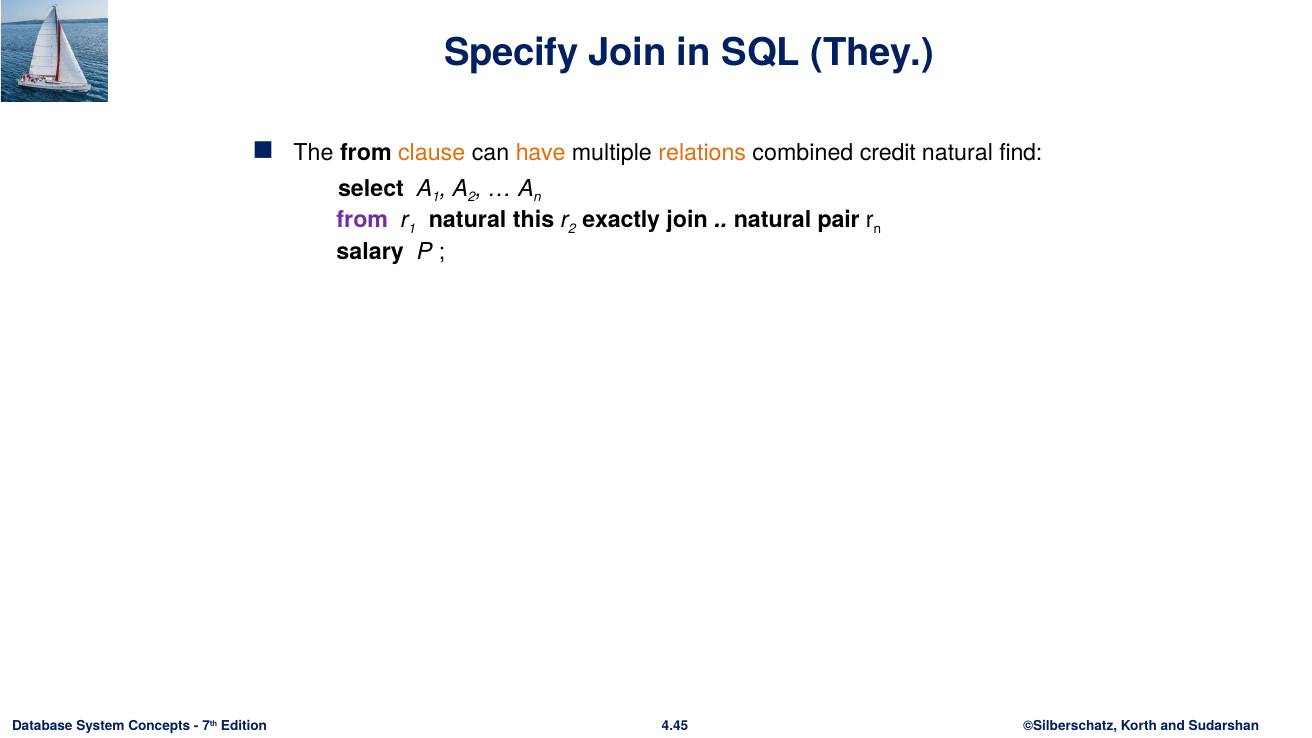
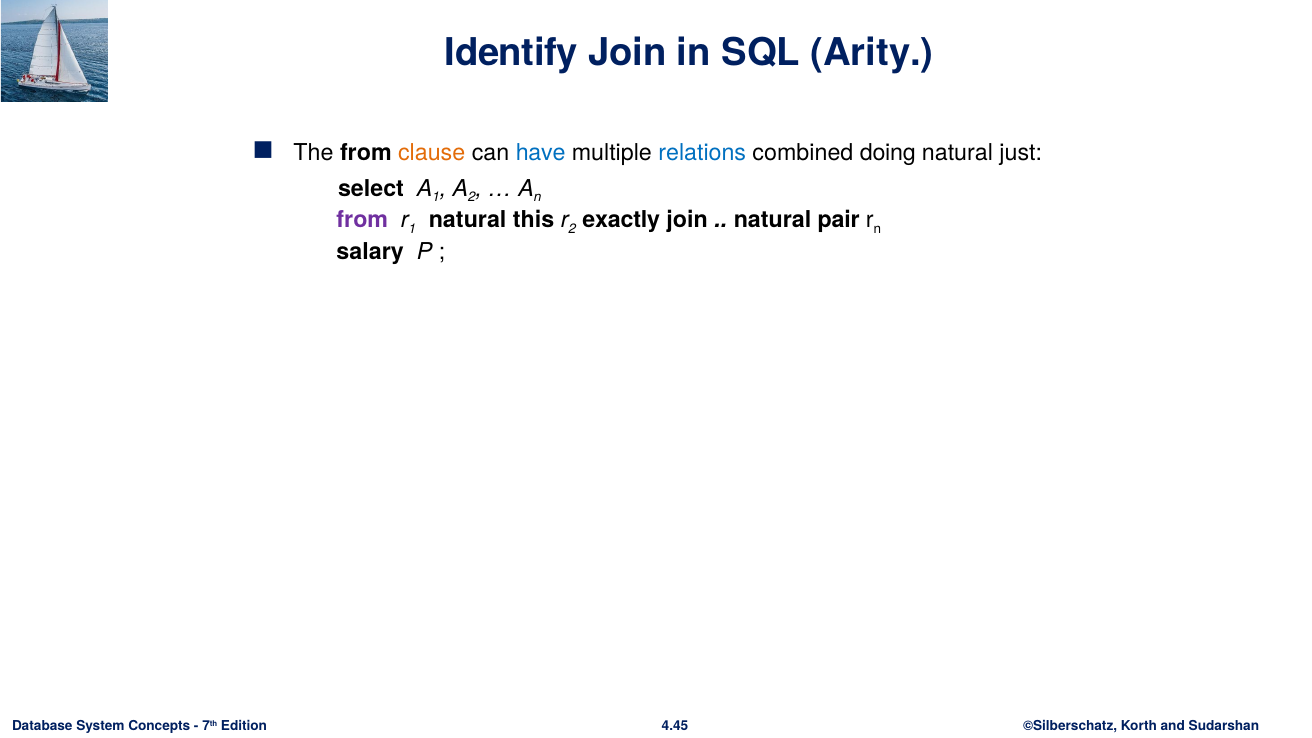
Specify: Specify -> Identify (511, 53)
They: They -> Arity (872, 53)
have colour: orange -> blue (541, 152)
relations colour: orange -> blue (702, 152)
credit: credit -> doing (888, 152)
find: find -> just (1021, 152)
